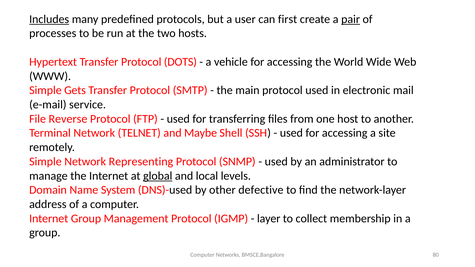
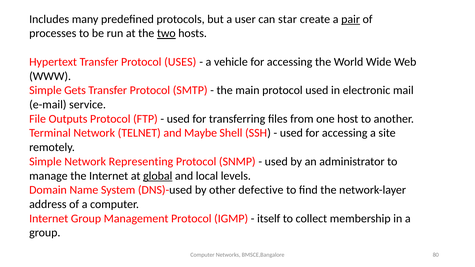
Includes underline: present -> none (49, 19)
first: first -> star (288, 19)
two underline: none -> present (166, 33)
DOTS: DOTS -> USES (180, 62)
Reverse: Reverse -> Outputs (68, 119)
layer: layer -> itself (269, 219)
